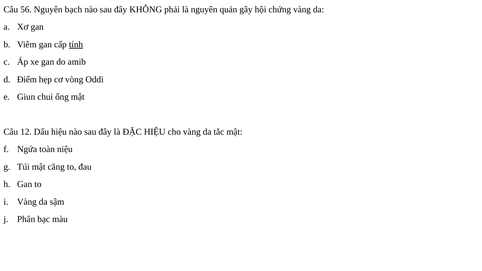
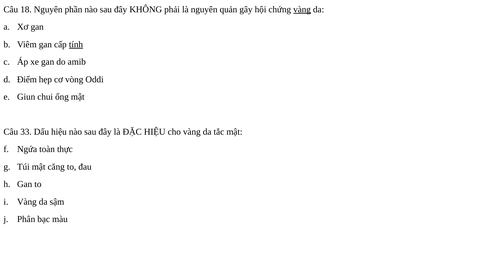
56: 56 -> 18 (26, 9)
bạch: bạch -> phần (74, 9)
vàng underline: none -> present (302, 9)
12: 12 -> 33 (26, 132)
niệu: niệu -> thực (65, 149)
